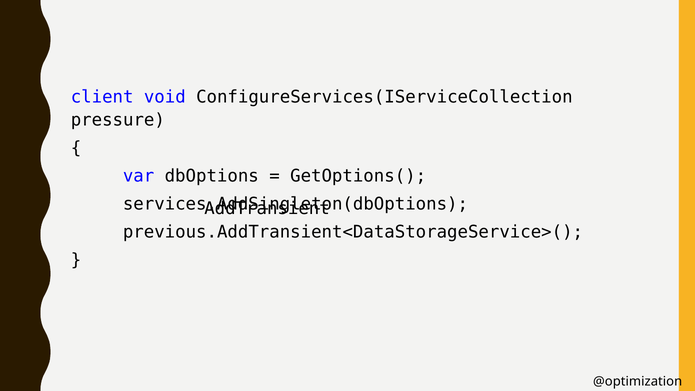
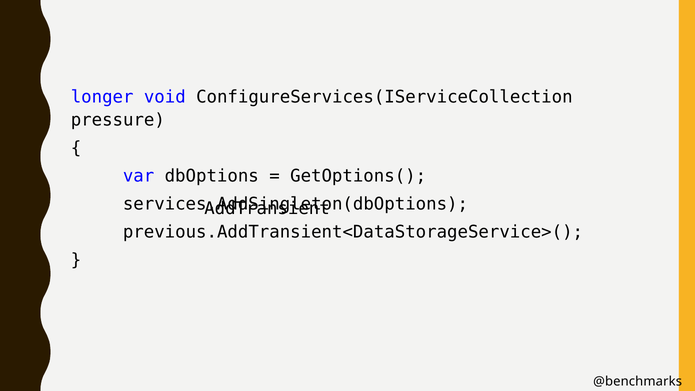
client: client -> longer (102, 97)
@optimization: @optimization -> @benchmarks (638, 381)
